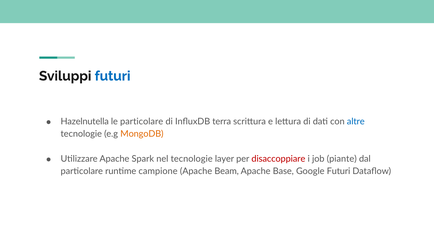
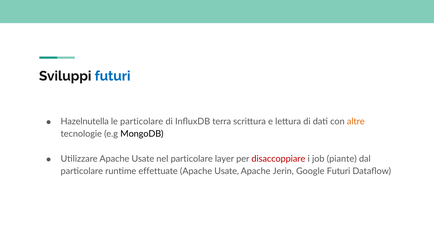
altre colour: blue -> orange (356, 122)
MongoDB colour: orange -> black (142, 134)
Utilizzare Apache Spark: Spark -> Usate (143, 159)
nel tecnologie: tecnologie -> particolare (192, 159)
campione: campione -> effettuate (158, 171)
Beam: Beam -> Usate (227, 171)
Base: Base -> Jerin (283, 171)
